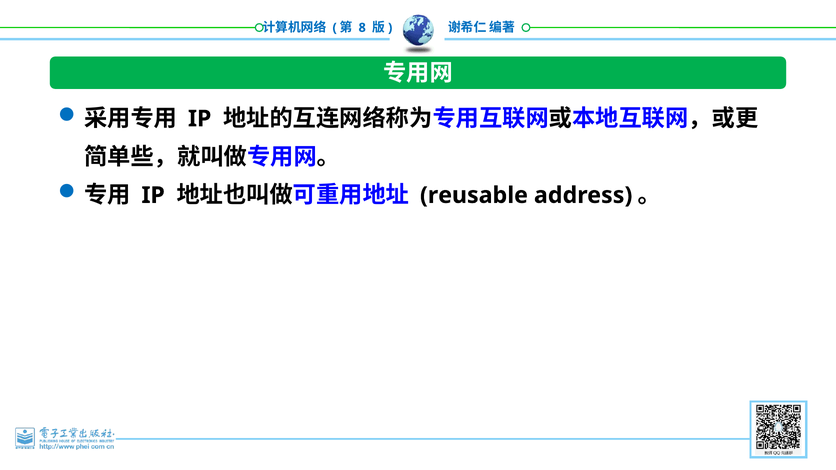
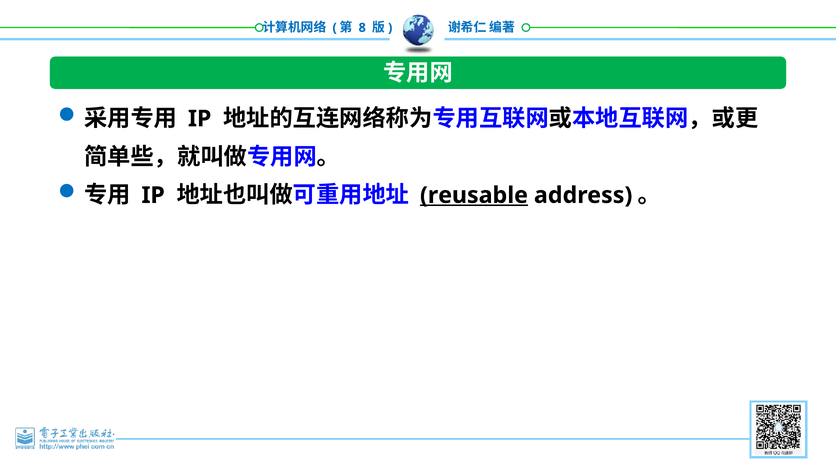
reusable underline: none -> present (474, 195)
